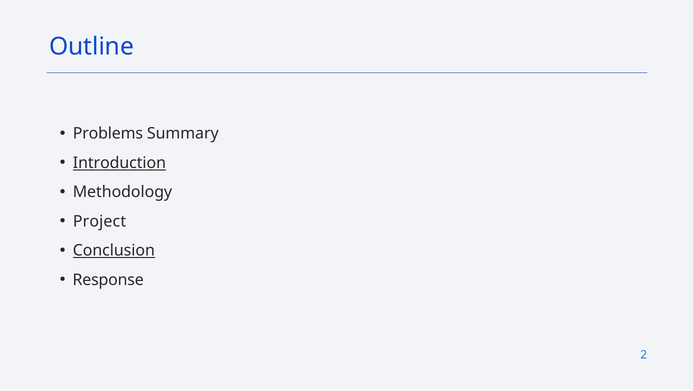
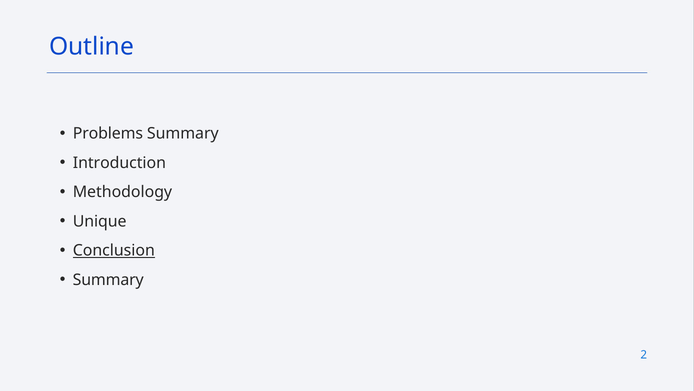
Introduction underline: present -> none (119, 163)
Project: Project -> Unique (100, 221)
Response: Response -> Summary (108, 279)
